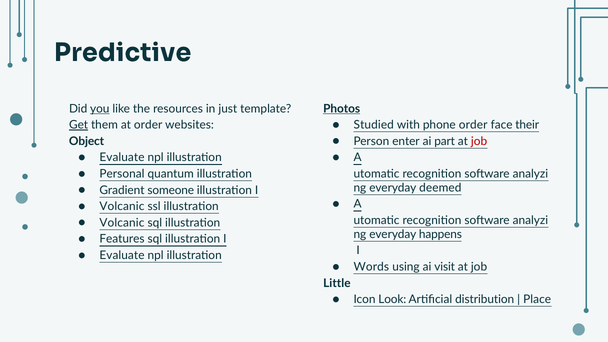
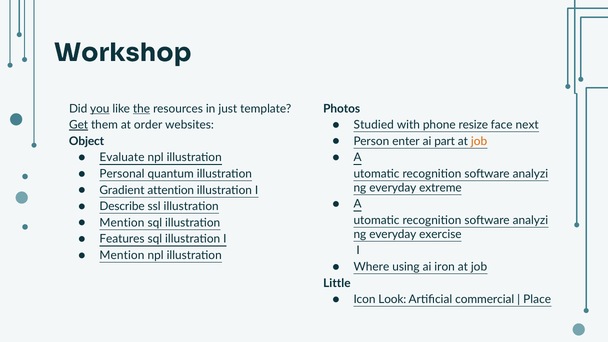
Predictive: Predictive -> Workshop (123, 53)
the underline: none -> present (142, 109)
Photos underline: present -> none (342, 109)
phone order: order -> resize (473, 125)
their: their -> next (527, 125)
job colour: red -> orange (479, 141)
deemed: deemed -> extreme (440, 188)
someone: someone -> attention (171, 190)
Volcanic: Volcanic -> Describe (122, 206)
Volcanic: Volcanic -> Mention (122, 223)
happens: happens -> exercise (440, 234)
Evaluate: Evaluate -> Mention (122, 255)
Words: Words -> Where (371, 267)
visit: visit -> iron (445, 267)
distribution: distribution -> commercial (485, 299)
